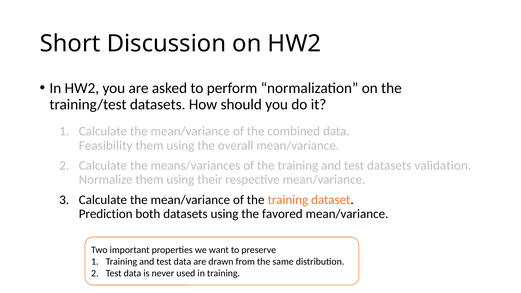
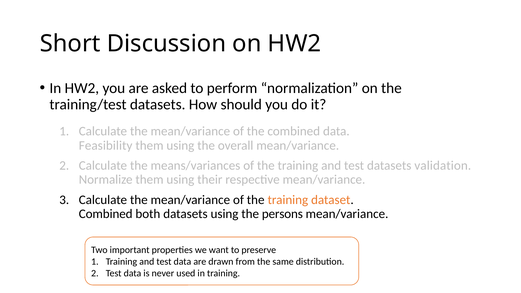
Prediction: Prediction -> Combined (106, 214)
favored: favored -> persons (282, 214)
